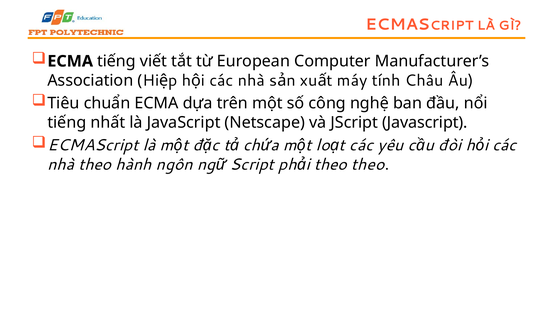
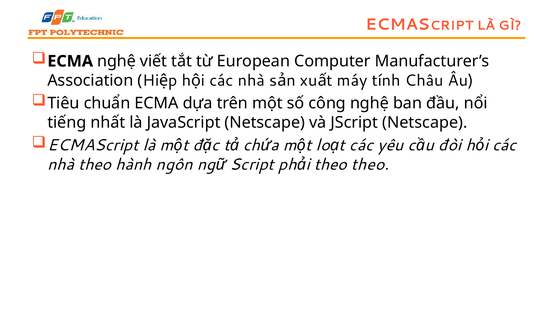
ECMA tiếng: tiếng -> nghệ (116, 61)
JScript Javascript: Javascript -> Netscape (425, 123)
